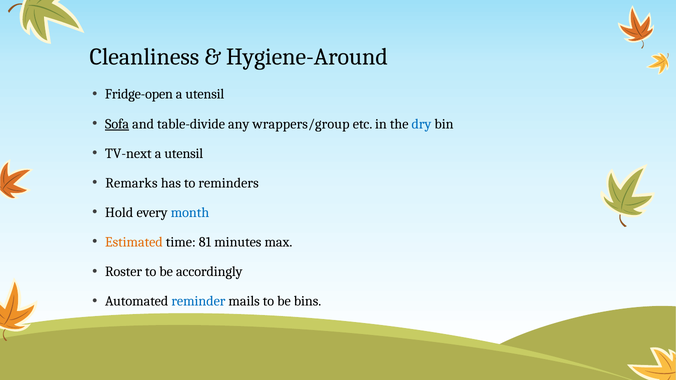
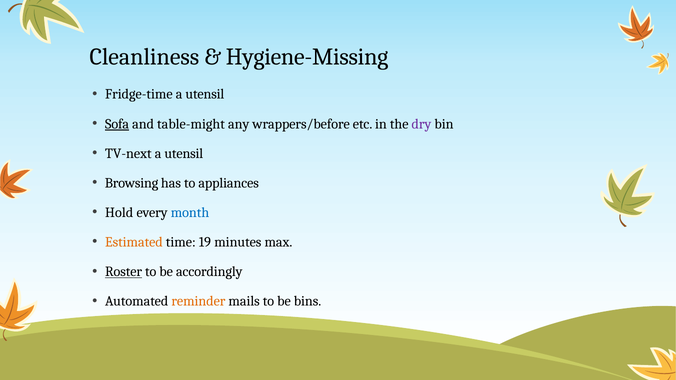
Hygiene-Around: Hygiene-Around -> Hygiene-Missing (307, 57)
Fridge-open: Fridge-open -> Fridge-time (139, 94)
table-divide: table-divide -> table-might (191, 124)
wrappers/group: wrappers/group -> wrappers/before (301, 124)
dry colour: blue -> purple (421, 124)
Remarks: Remarks -> Browsing (132, 183)
reminders: reminders -> appliances (229, 183)
81: 81 -> 19 (205, 242)
Roster underline: none -> present (124, 272)
reminder colour: blue -> orange (198, 301)
